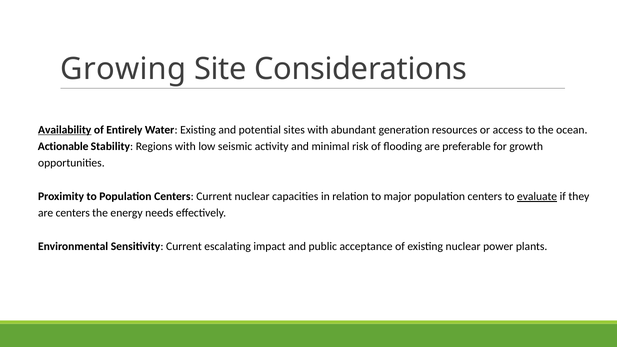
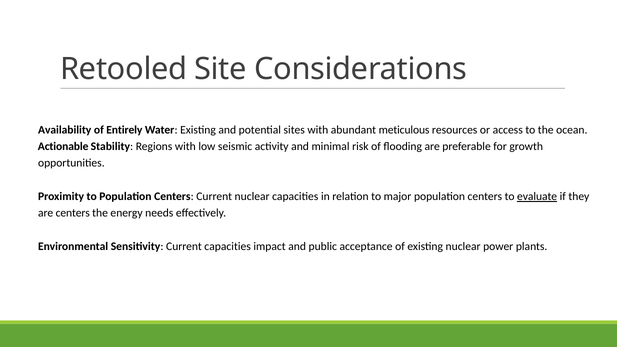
Growing: Growing -> Retooled (124, 69)
Availability underline: present -> none (65, 130)
generation: generation -> meticulous (404, 130)
Current escalating: escalating -> capacities (228, 246)
